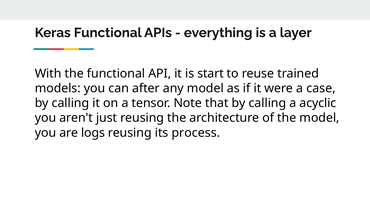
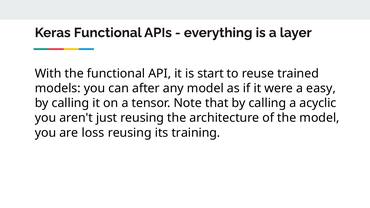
case: case -> easy (321, 88)
logs: logs -> loss (93, 133)
process: process -> training (196, 133)
